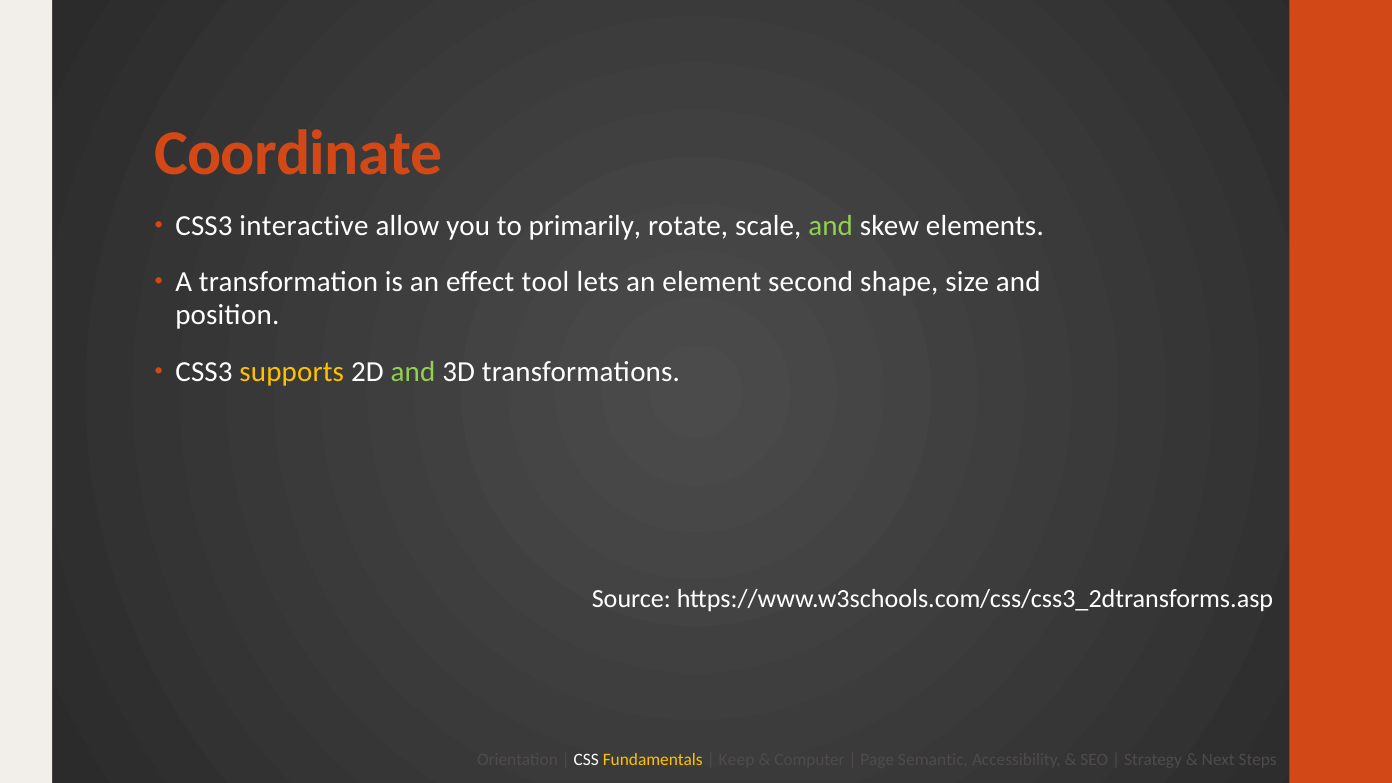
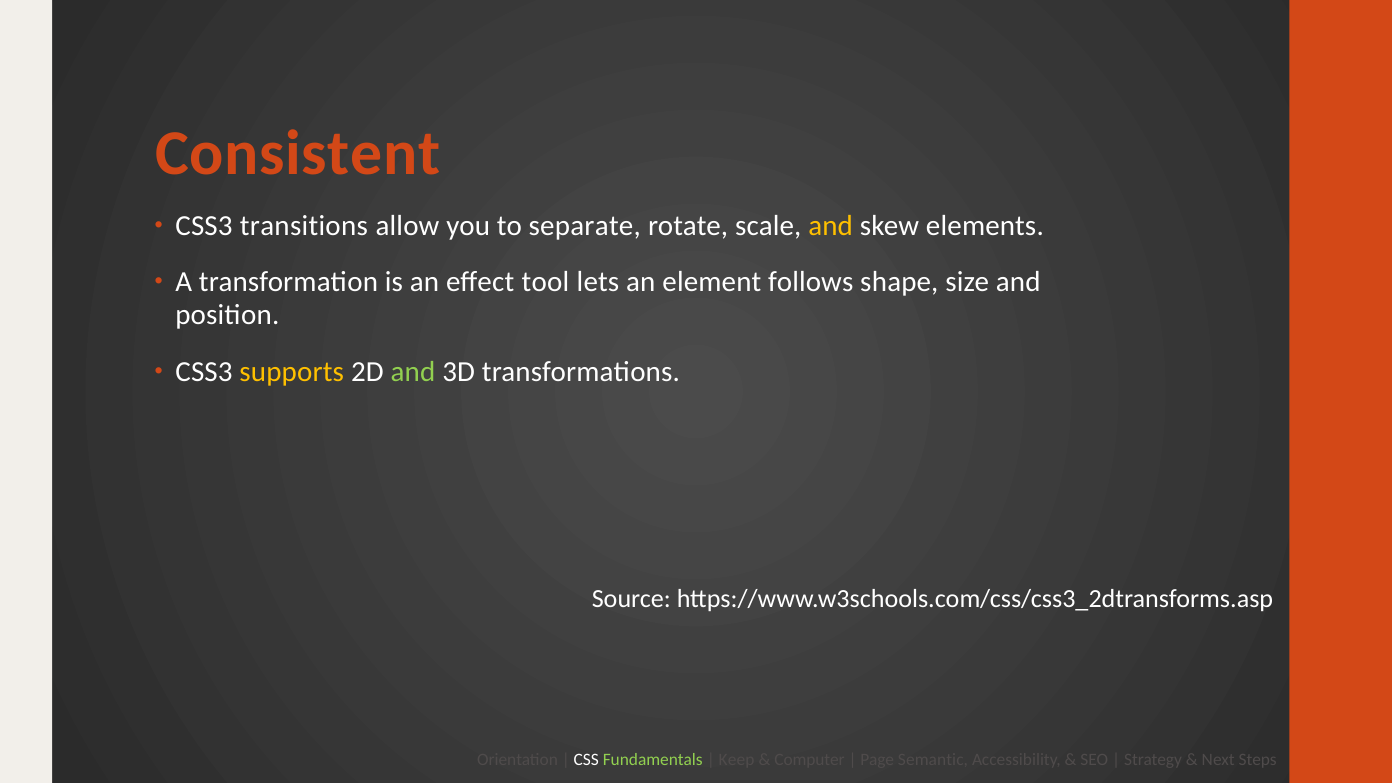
Coordinate: Coordinate -> Consistent (298, 153)
interactive: interactive -> transitions (304, 226)
primarily: primarily -> separate (585, 226)
and colour: light green -> yellow (831, 226)
second: second -> follows (811, 282)
Fundamentals colour: yellow -> light green (653, 760)
